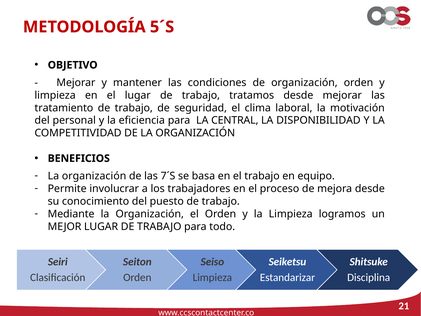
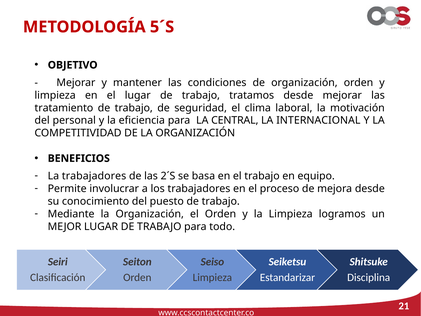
DISPONIBILIDAD: DISPONIBILIDAD -> INTERNACIONAL (318, 120)
organización: organización -> trabajadores (94, 176)
7´S: 7´S -> 2´S (168, 176)
